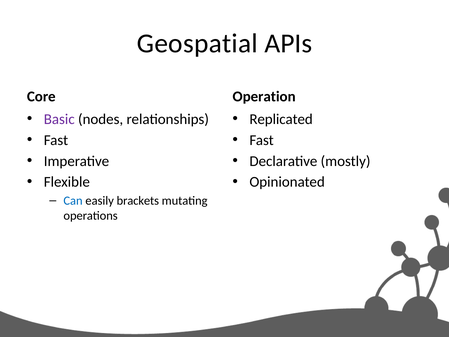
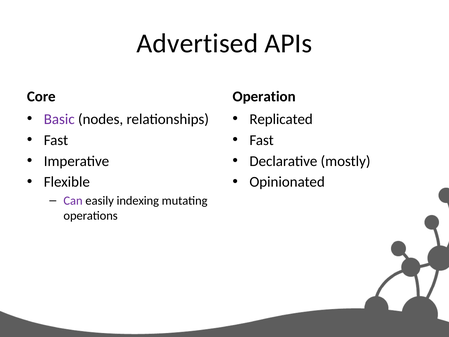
Geospatial: Geospatial -> Advertised (197, 43)
Can colour: blue -> purple (73, 201)
brackets: brackets -> indexing (138, 201)
